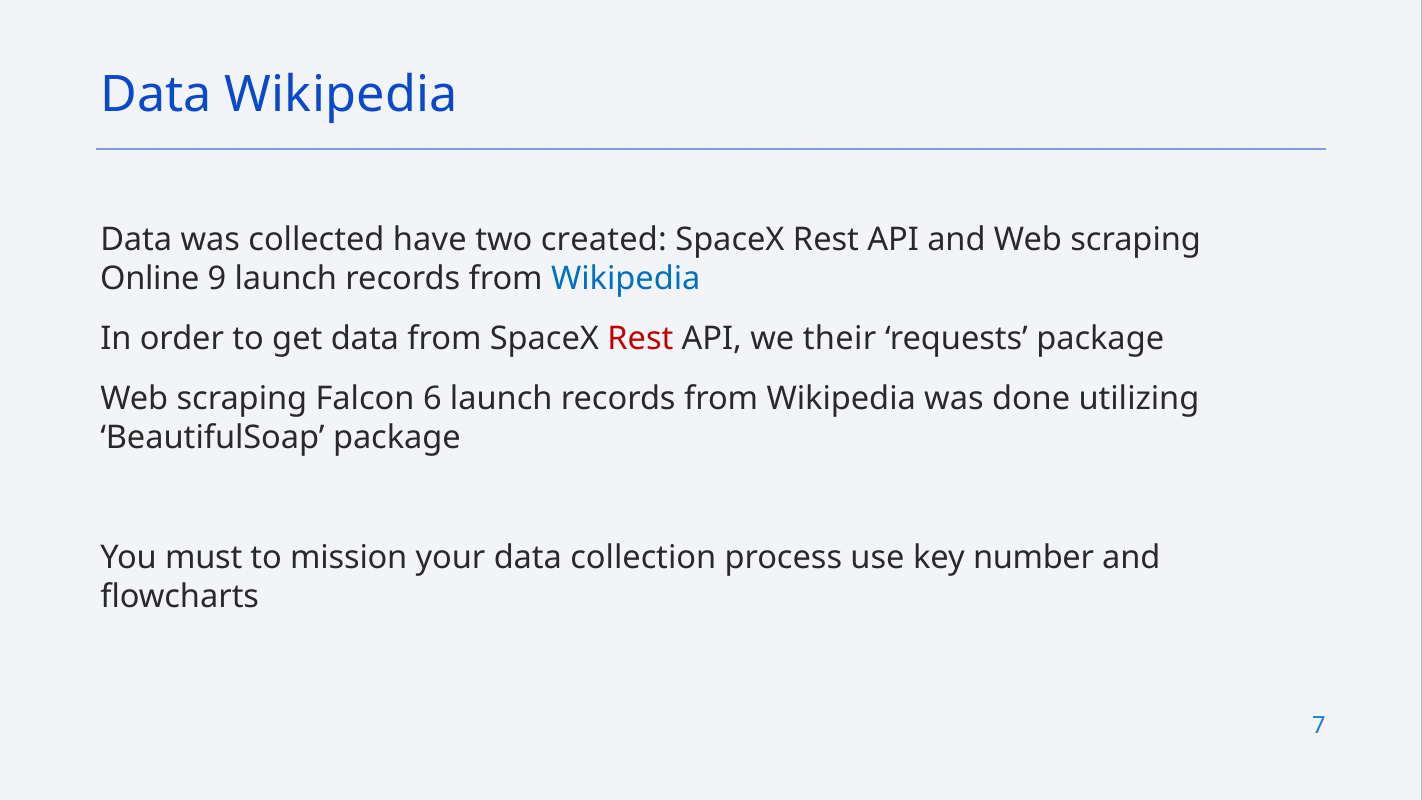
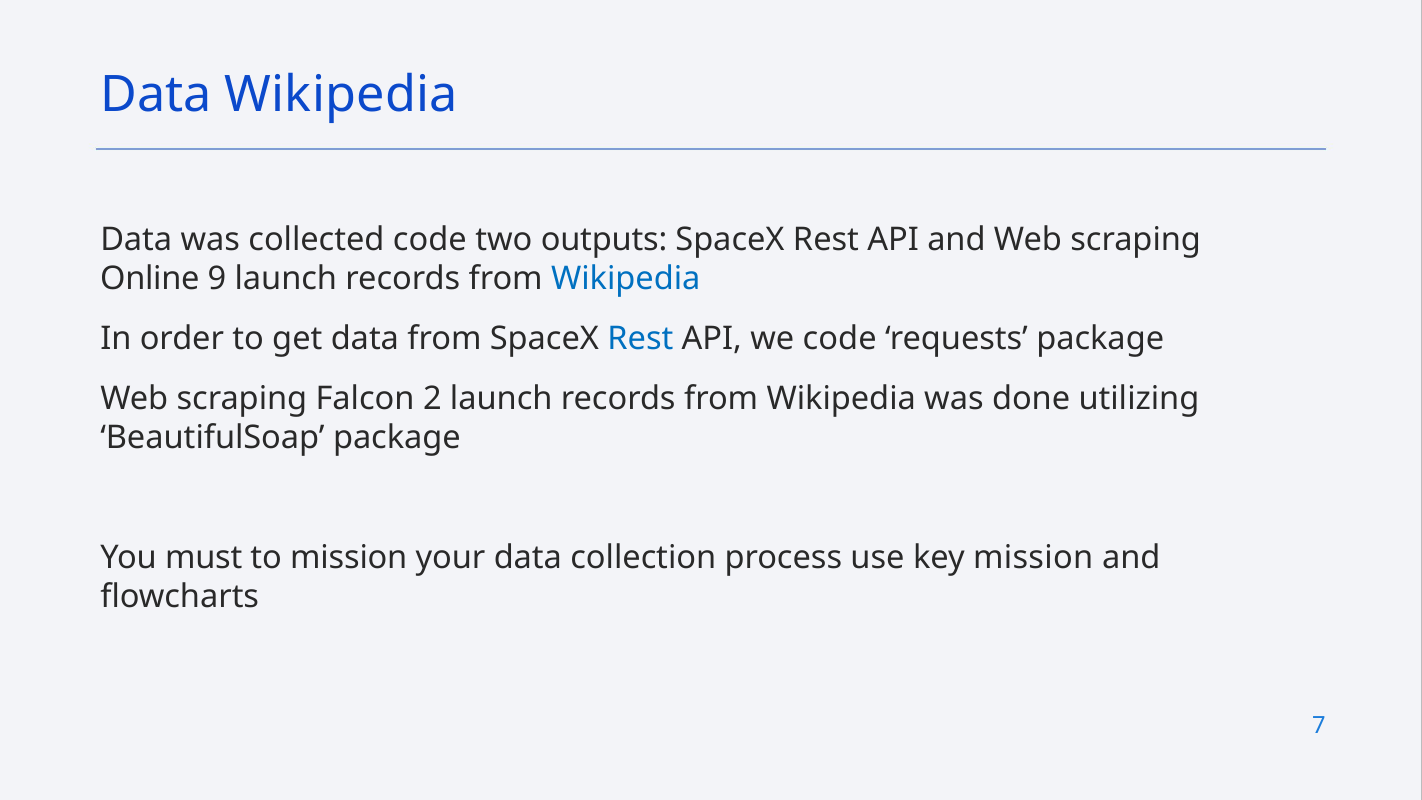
collected have: have -> code (430, 240)
created: created -> outputs (604, 240)
Rest colour: red -> blue (640, 339)
we their: their -> code (840, 339)
6: 6 -> 2 (432, 399)
key number: number -> mission (1033, 558)
